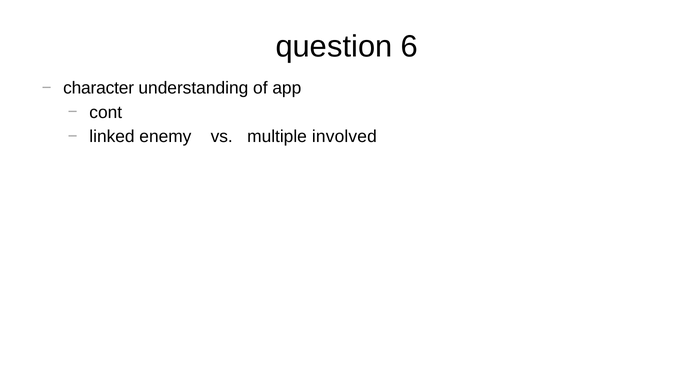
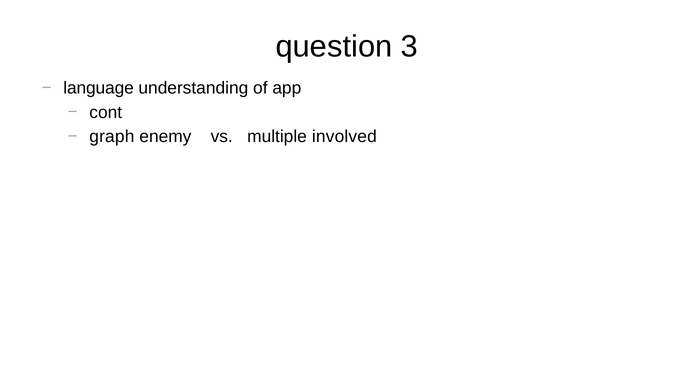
6: 6 -> 3 (409, 47)
character: character -> language (99, 88)
linked: linked -> graph (112, 137)
